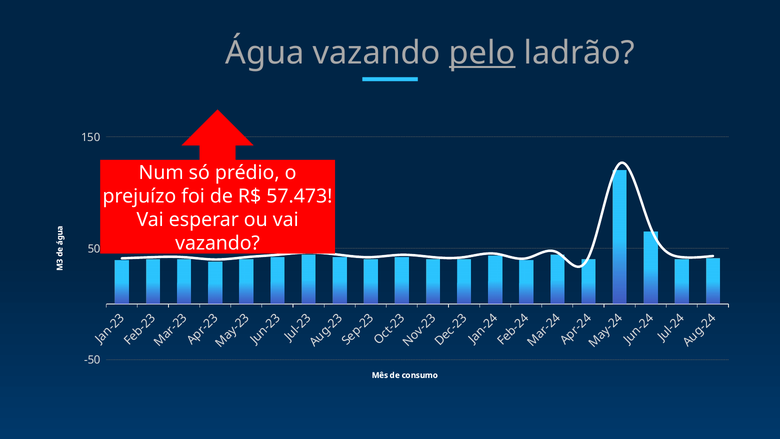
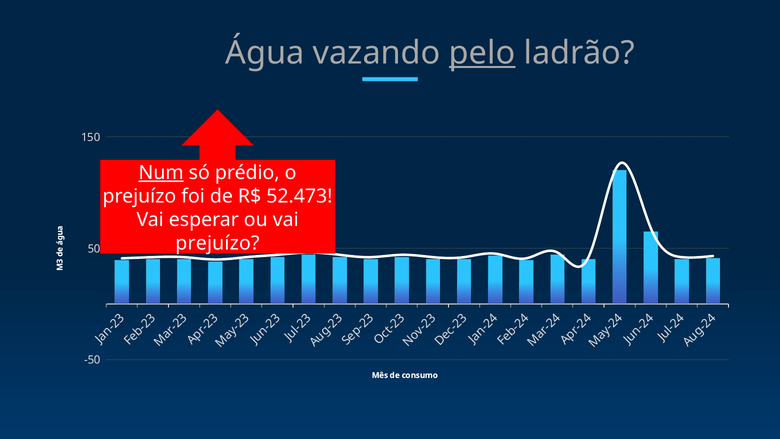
Num underline: none -> present (161, 173)
57.473: 57.473 -> 52.473 (299, 196)
vazando: vazando -> prejuízo (217, 243)
